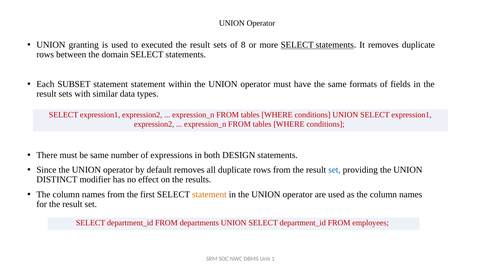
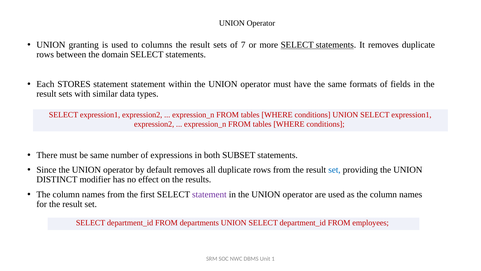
executed: executed -> columns (157, 45)
8: 8 -> 7 (243, 45)
SUBSET: SUBSET -> STORES (74, 84)
DESIGN: DESIGN -> SUBSET (239, 155)
statement colour: orange -> purple (209, 194)
